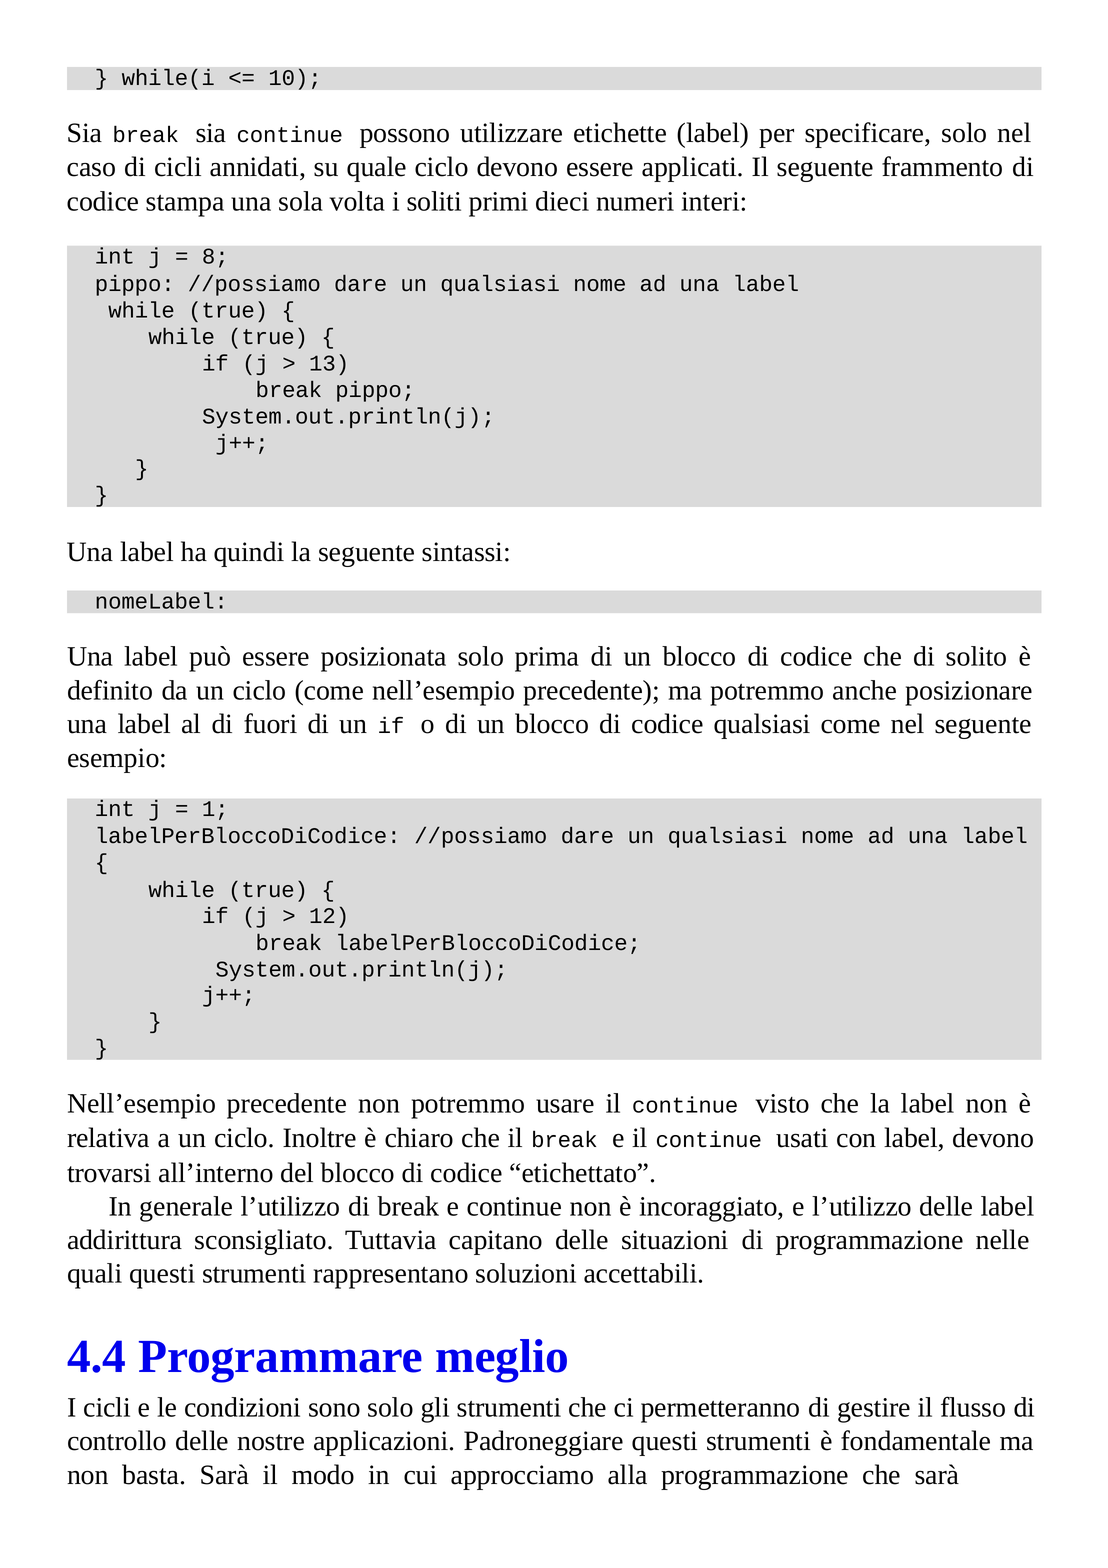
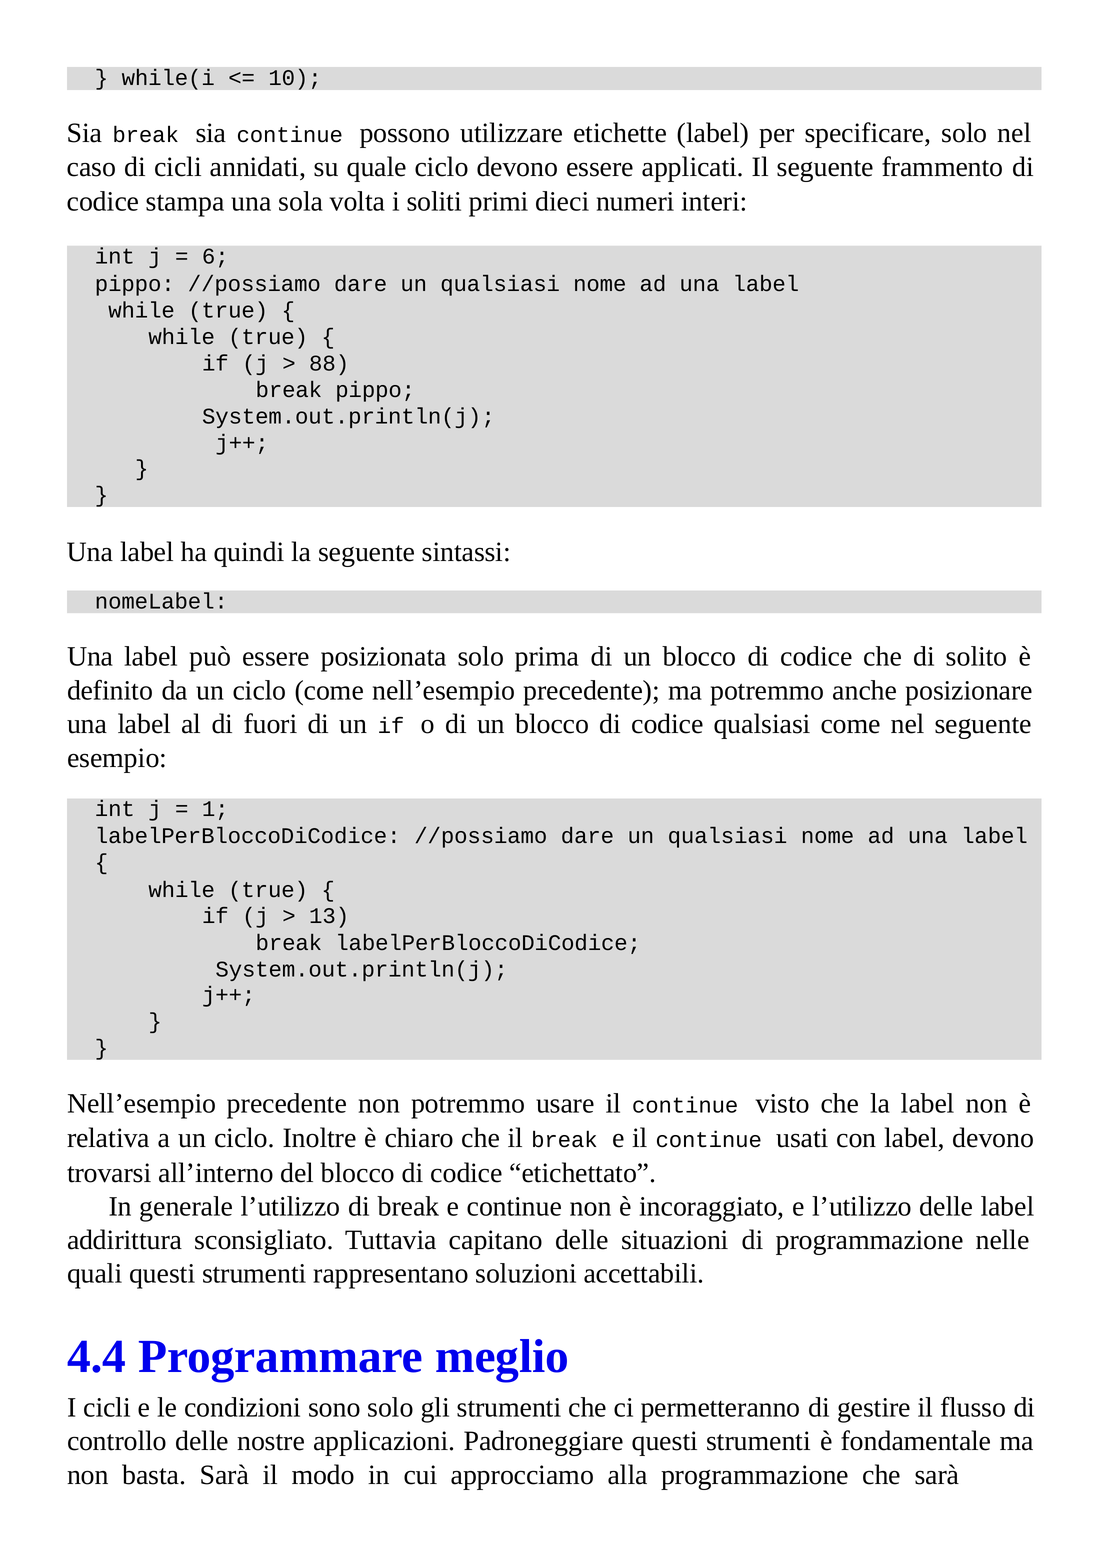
8: 8 -> 6 (215, 256)
13: 13 -> 88 (329, 363)
12: 12 -> 13 (329, 916)
